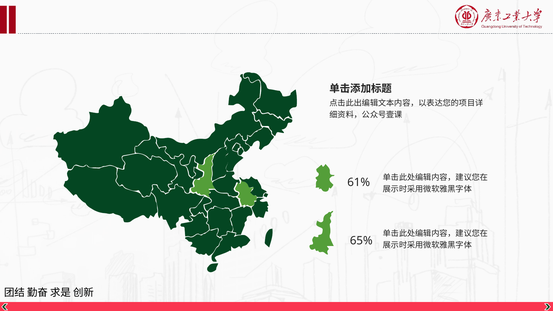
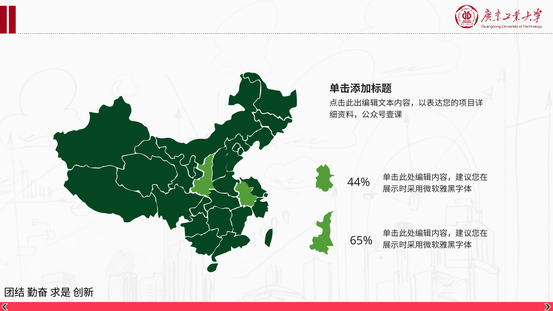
61%: 61% -> 44% (359, 182)
